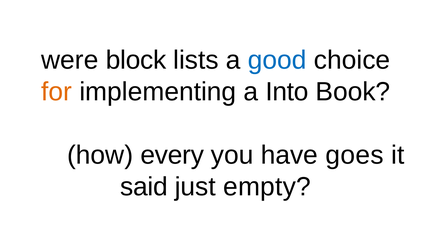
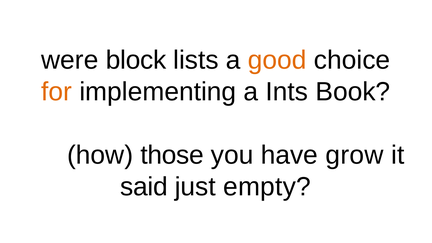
good colour: blue -> orange (277, 60)
Into: Into -> Ints (287, 92)
every: every -> those (172, 155)
goes: goes -> grow (355, 155)
